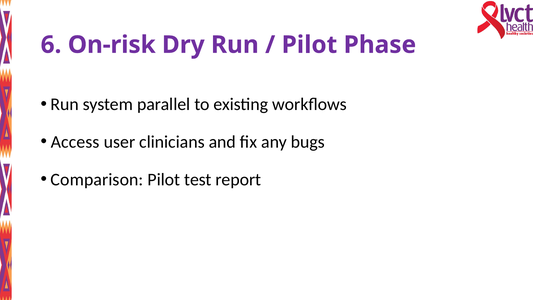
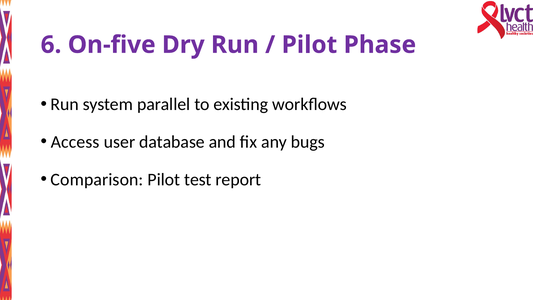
On-risk: On-risk -> On-five (112, 45)
clinicians: clinicians -> database (172, 142)
